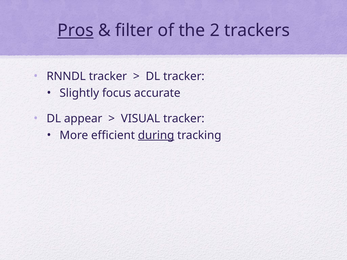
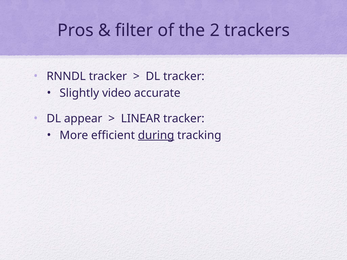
Pros underline: present -> none (76, 31)
focus: focus -> video (117, 93)
VISUAL: VISUAL -> LINEAR (141, 119)
